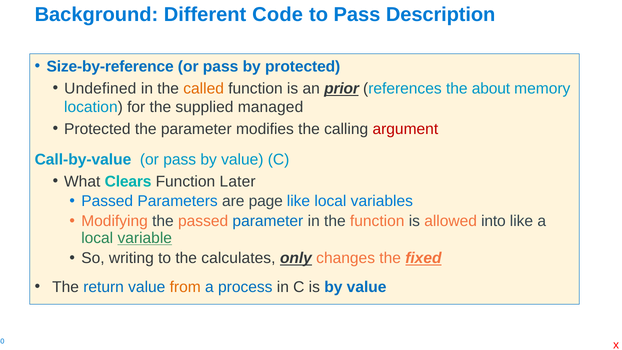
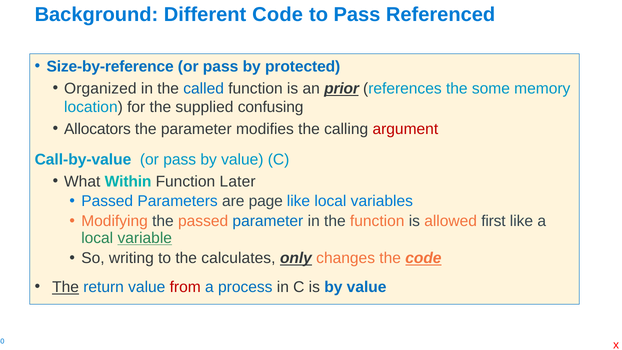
Description: Description -> Referenced (441, 14)
Undefined: Undefined -> Organized (100, 89)
called colour: orange -> blue (204, 89)
about: about -> some (491, 89)
managed: managed -> confusing (271, 107)
Protected: Protected -> Allocators (97, 129)
Clears: Clears -> Within (128, 181)
into: into -> first (493, 221)
the fixed: fixed -> code (423, 258)
The underline: none -> present (66, 287)
from colour: orange -> red (185, 287)
